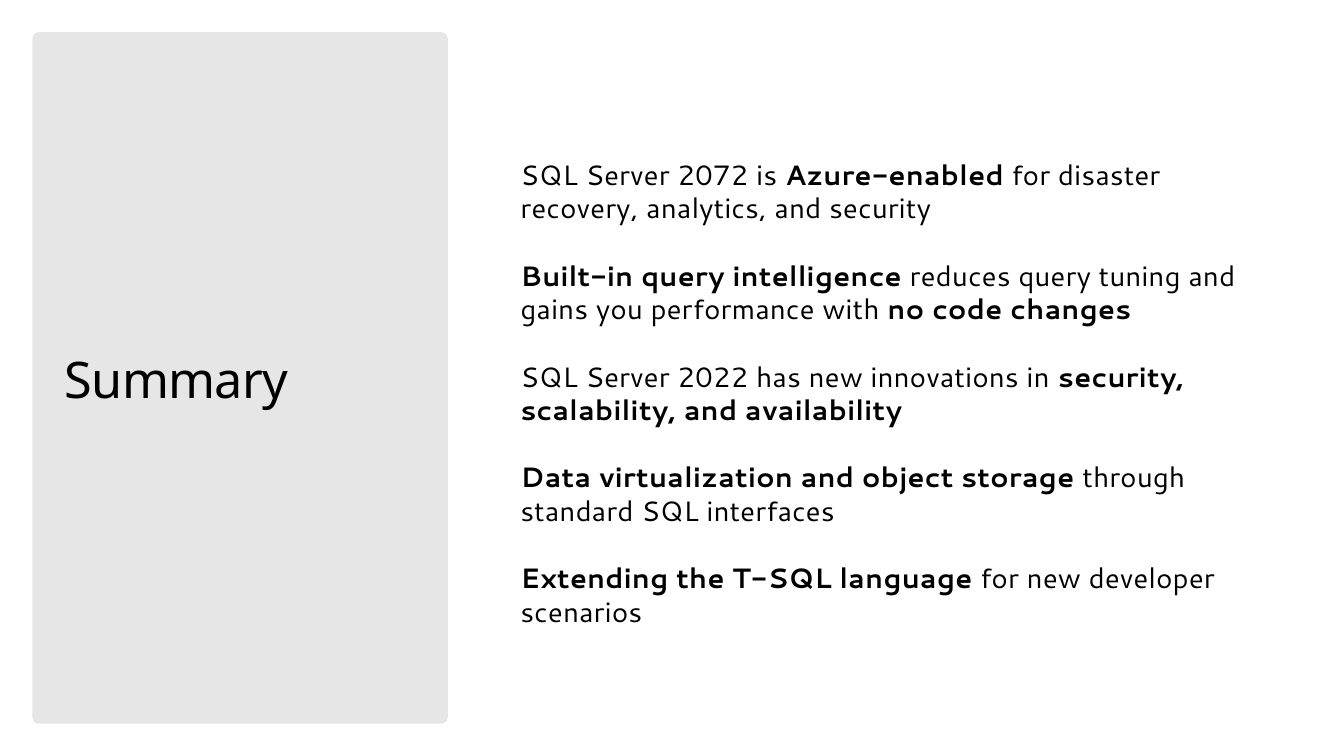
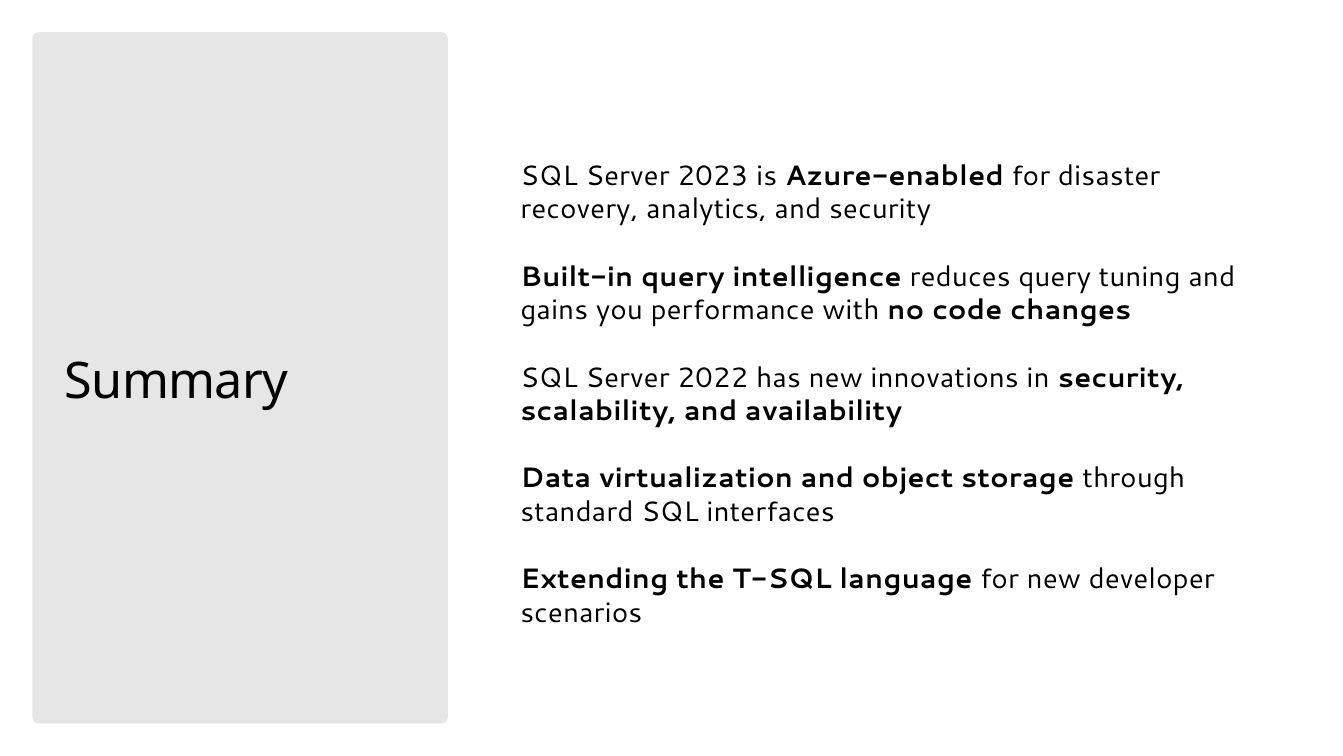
2072: 2072 -> 2023 (713, 176)
